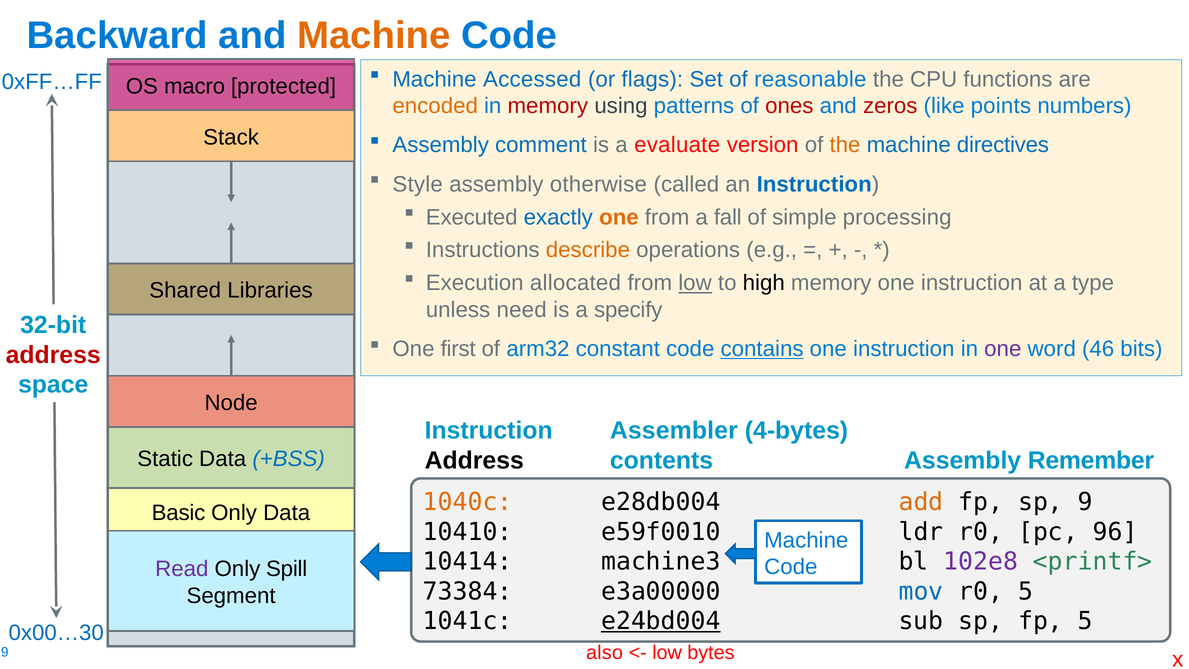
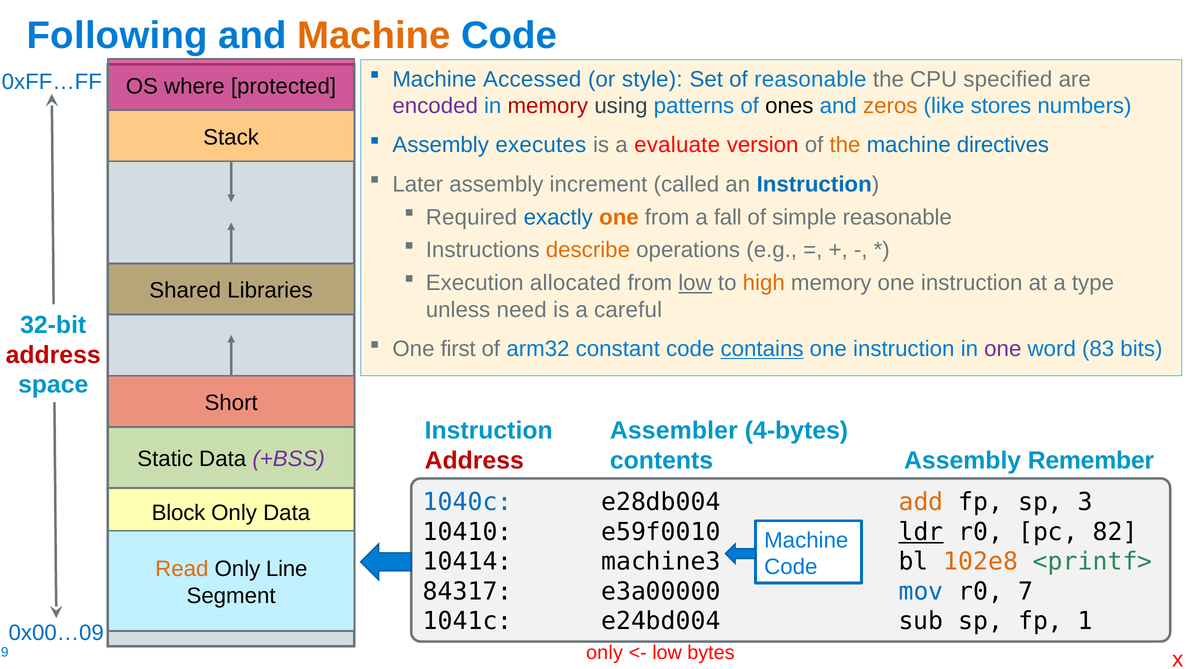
Backward: Backward -> Following (117, 35)
flags: flags -> style (652, 79)
functions: functions -> specified (1008, 79)
macro: macro -> where (194, 86)
encoded colour: orange -> purple (435, 106)
ones colour: red -> black (789, 106)
zeros colour: red -> orange (890, 106)
points: points -> stores (1001, 106)
comment: comment -> executes (541, 145)
Style: Style -> Later (418, 184)
otherwise: otherwise -> increment (598, 184)
Executed: Executed -> Required (472, 217)
simple processing: processing -> reasonable (897, 217)
high colour: black -> orange (764, 283)
specify: specify -> careful (628, 310)
46: 46 -> 83 (1098, 349)
Node: Node -> Short (231, 403)
+BSS colour: blue -> purple (289, 459)
Address colour: black -> red (474, 460)
1040c colour: orange -> blue (468, 502)
9: 9 -> 3 (1085, 502)
Basic: Basic -> Block (179, 513)
ldr underline: none -> present (921, 532)
96: 96 -> 82 (1115, 532)
102e8 colour: purple -> orange (981, 562)
Read colour: purple -> orange (182, 569)
Spill: Spill -> Line (287, 569)
73384: 73384 -> 84317 (468, 591)
r0 5: 5 -> 7 (1026, 591)
e24bd004 underline: present -> none (661, 621)
fp 5: 5 -> 1 (1085, 621)
0x00…30: 0x00…30 -> 0x00…09 (56, 633)
also: also -> only (604, 653)
